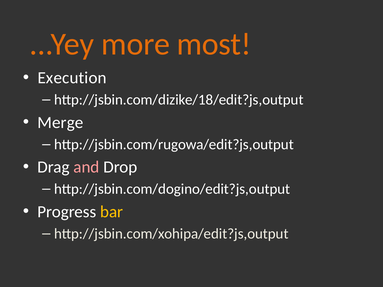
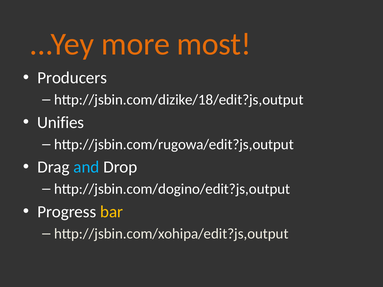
Execution: Execution -> Producers (72, 78)
Merge: Merge -> Unifies (61, 123)
and colour: pink -> light blue (86, 167)
